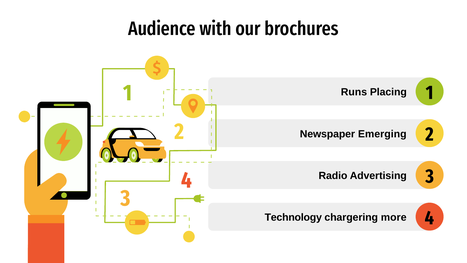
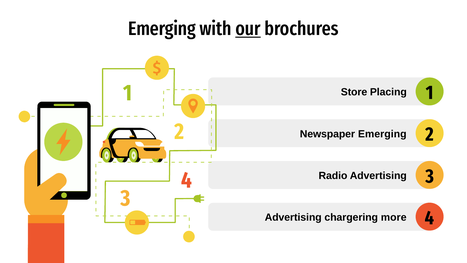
Audience: Audience -> Emerging (162, 29)
our underline: none -> present (248, 29)
Runs: Runs -> Store (354, 92)
Technology: Technology -> Advertising (293, 217)
